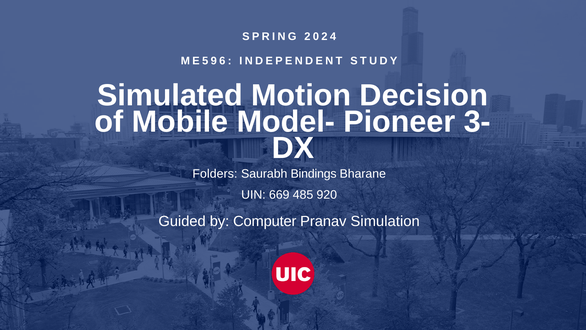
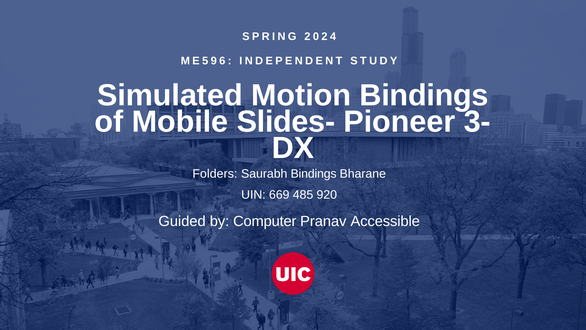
Motion Decision: Decision -> Bindings (424, 95)
Model-: Model- -> Slides- (286, 122)
Simulation: Simulation -> Accessible (385, 221)
